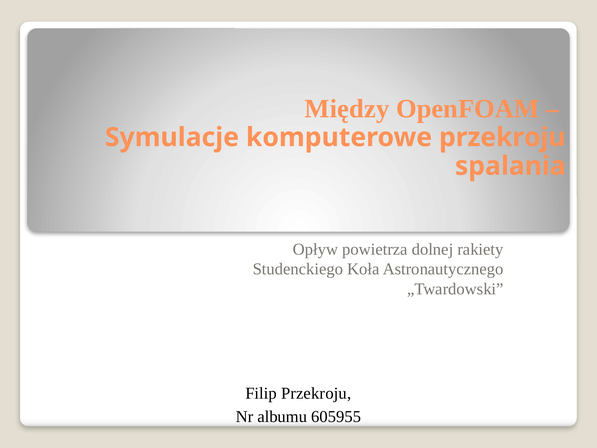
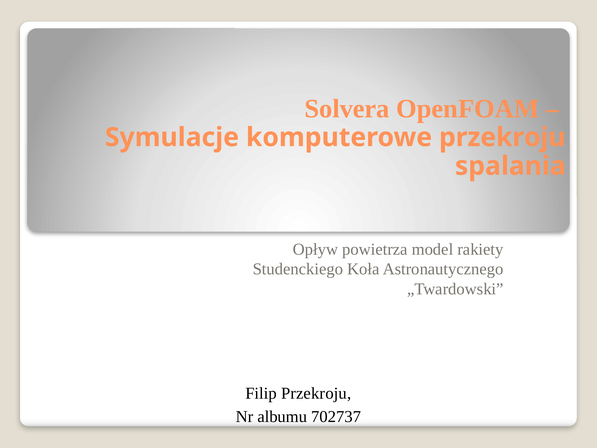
Między: Między -> Solvera (347, 109)
dolnej: dolnej -> model (433, 249)
605955: 605955 -> 702737 (336, 416)
